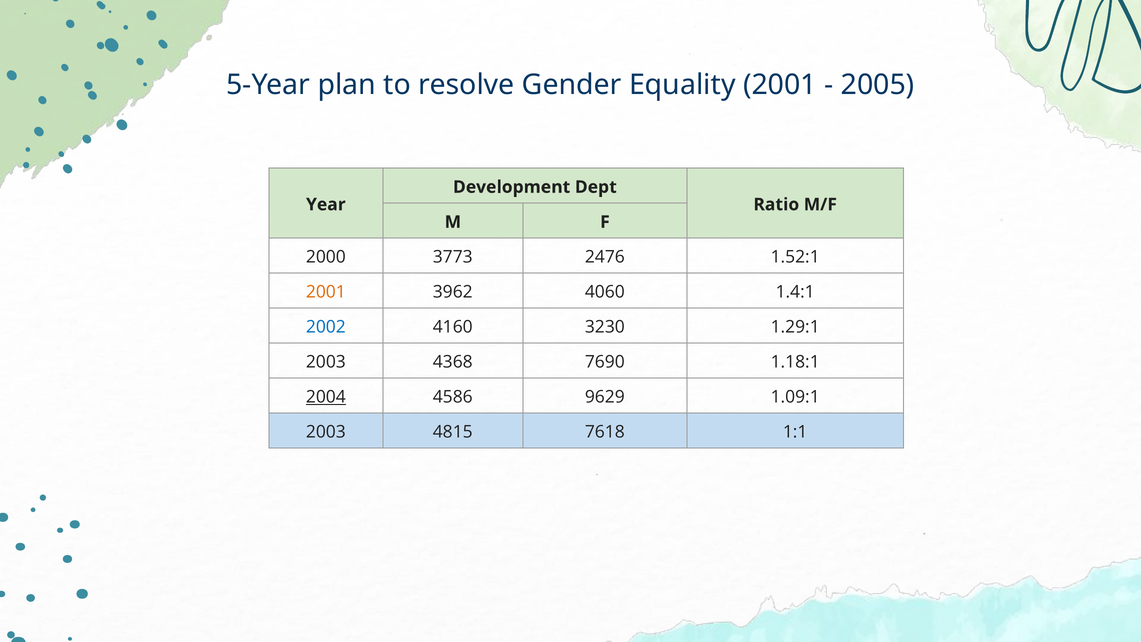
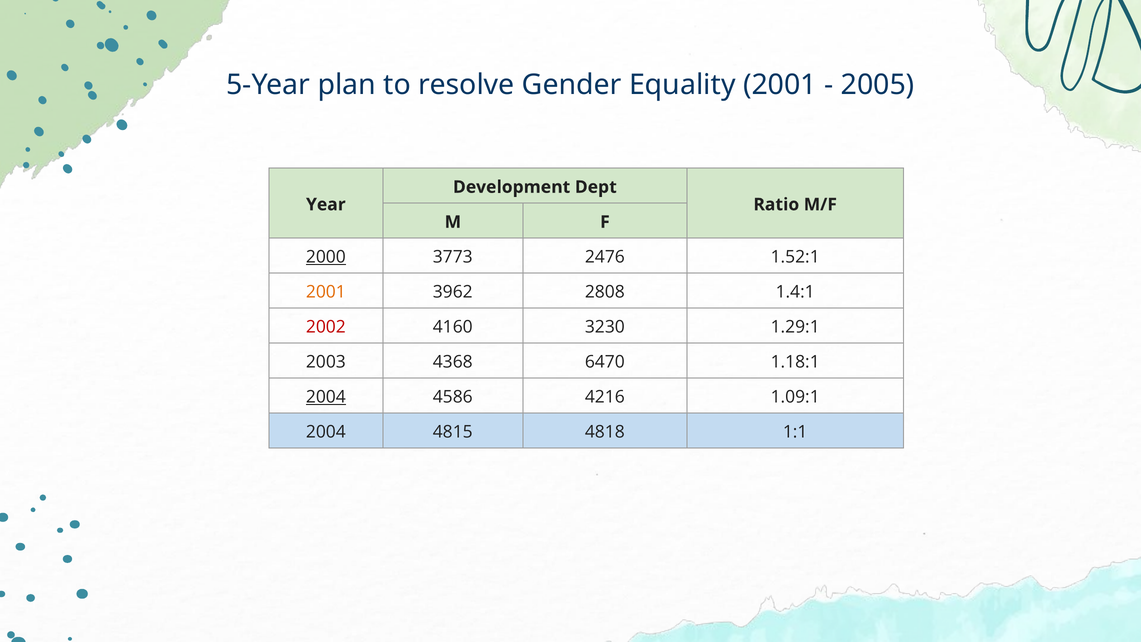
2000 underline: none -> present (326, 257)
4060: 4060 -> 2808 (605, 292)
2002 colour: blue -> red (326, 327)
7690: 7690 -> 6470 (605, 362)
9629: 9629 -> 4216 (605, 397)
2003: 2003 -> 2004 (326, 432)
7618: 7618 -> 4818 (605, 432)
